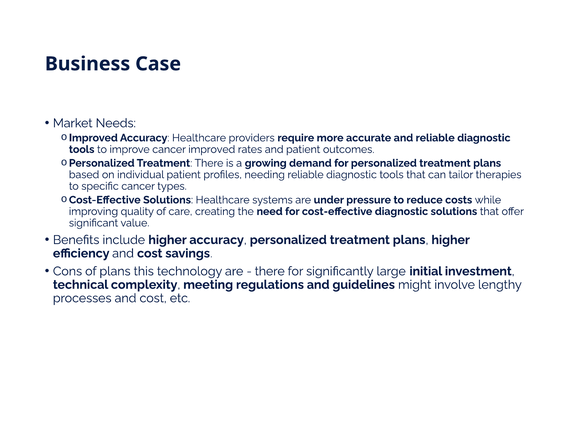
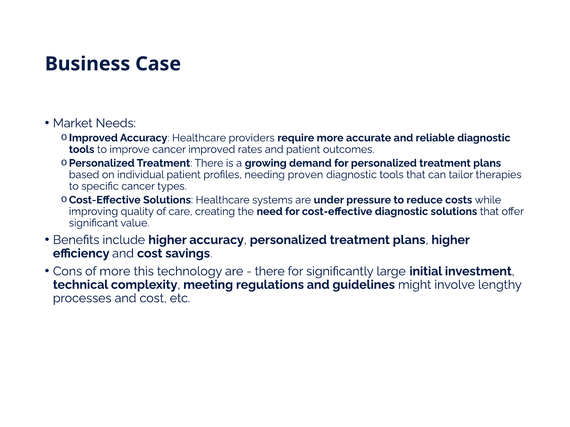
needing reliable: reliable -> proven (305, 175)
of plans: plans -> more (115, 272)
